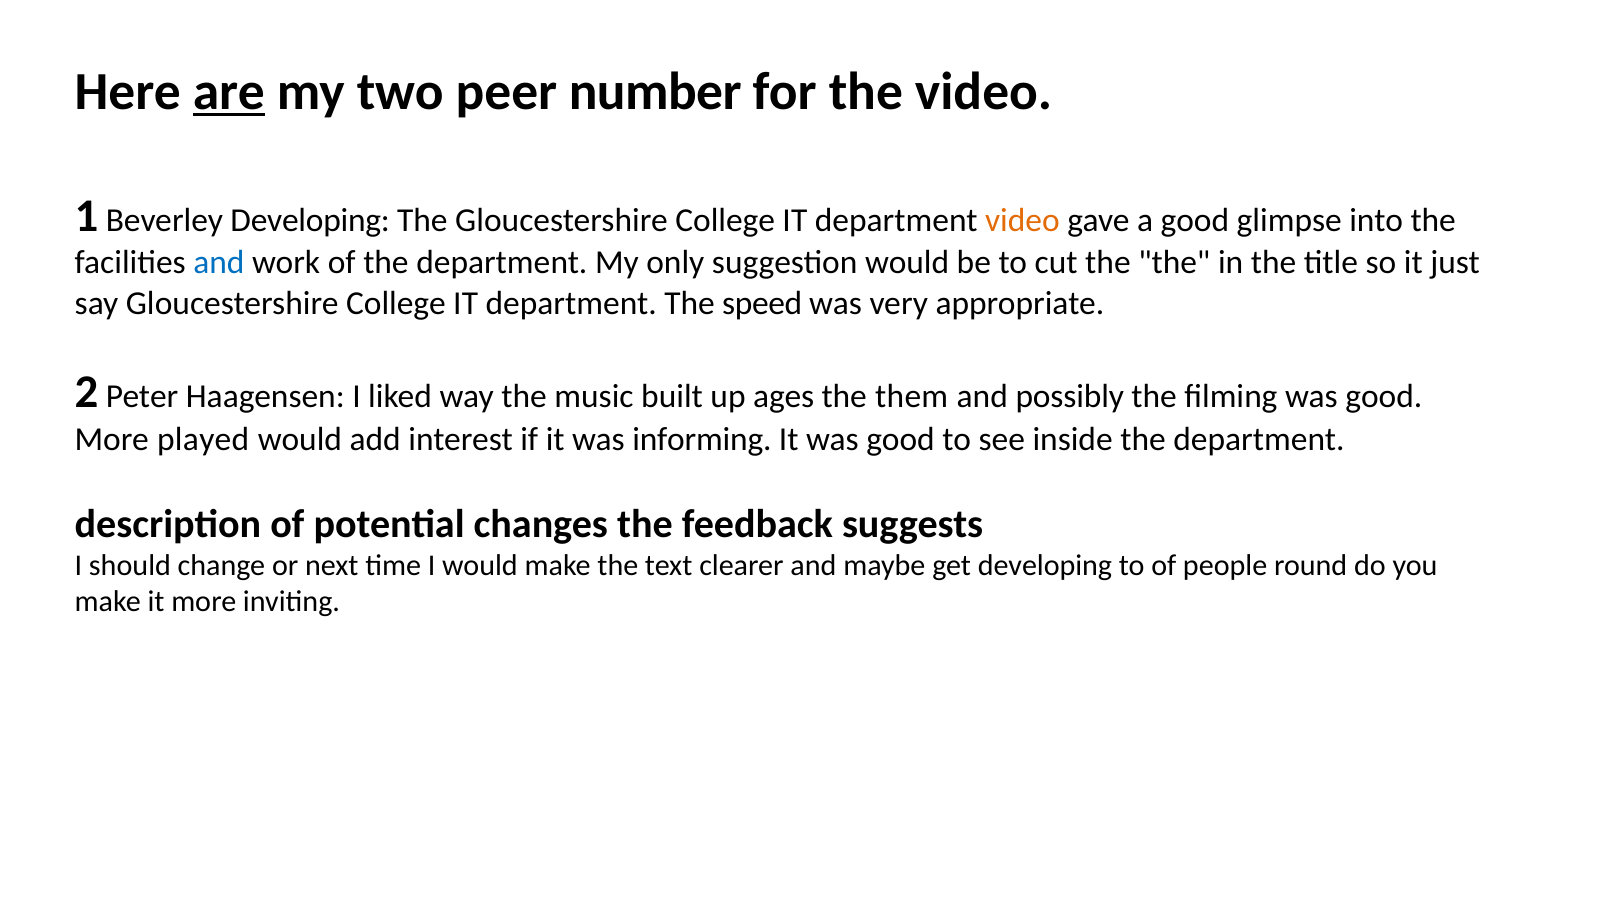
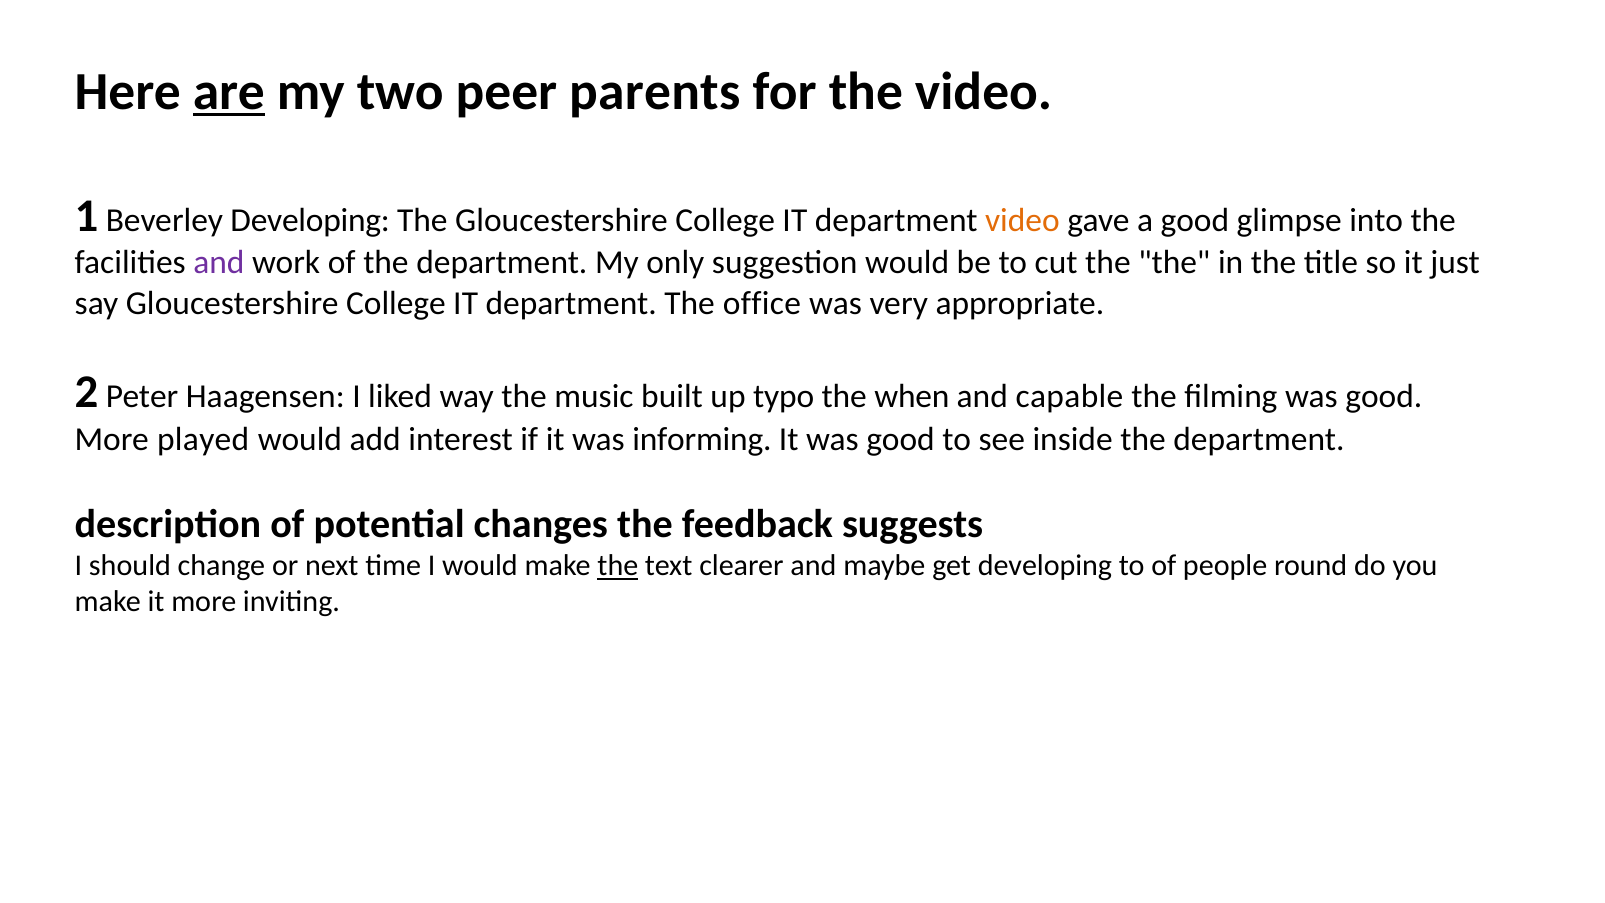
number: number -> parents (655, 92)
and colour: blue -> purple (219, 263)
speed: speed -> office (762, 303)
ages: ages -> typo (784, 397)
them: them -> when (912, 397)
possibly: possibly -> capable (1069, 397)
the underline: none -> present (618, 566)
